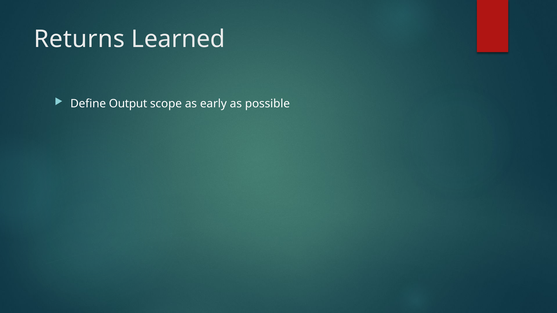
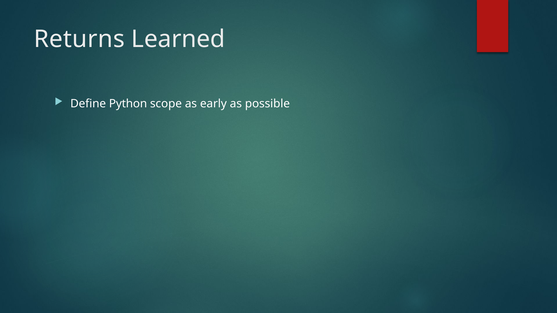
Output: Output -> Python (128, 104)
